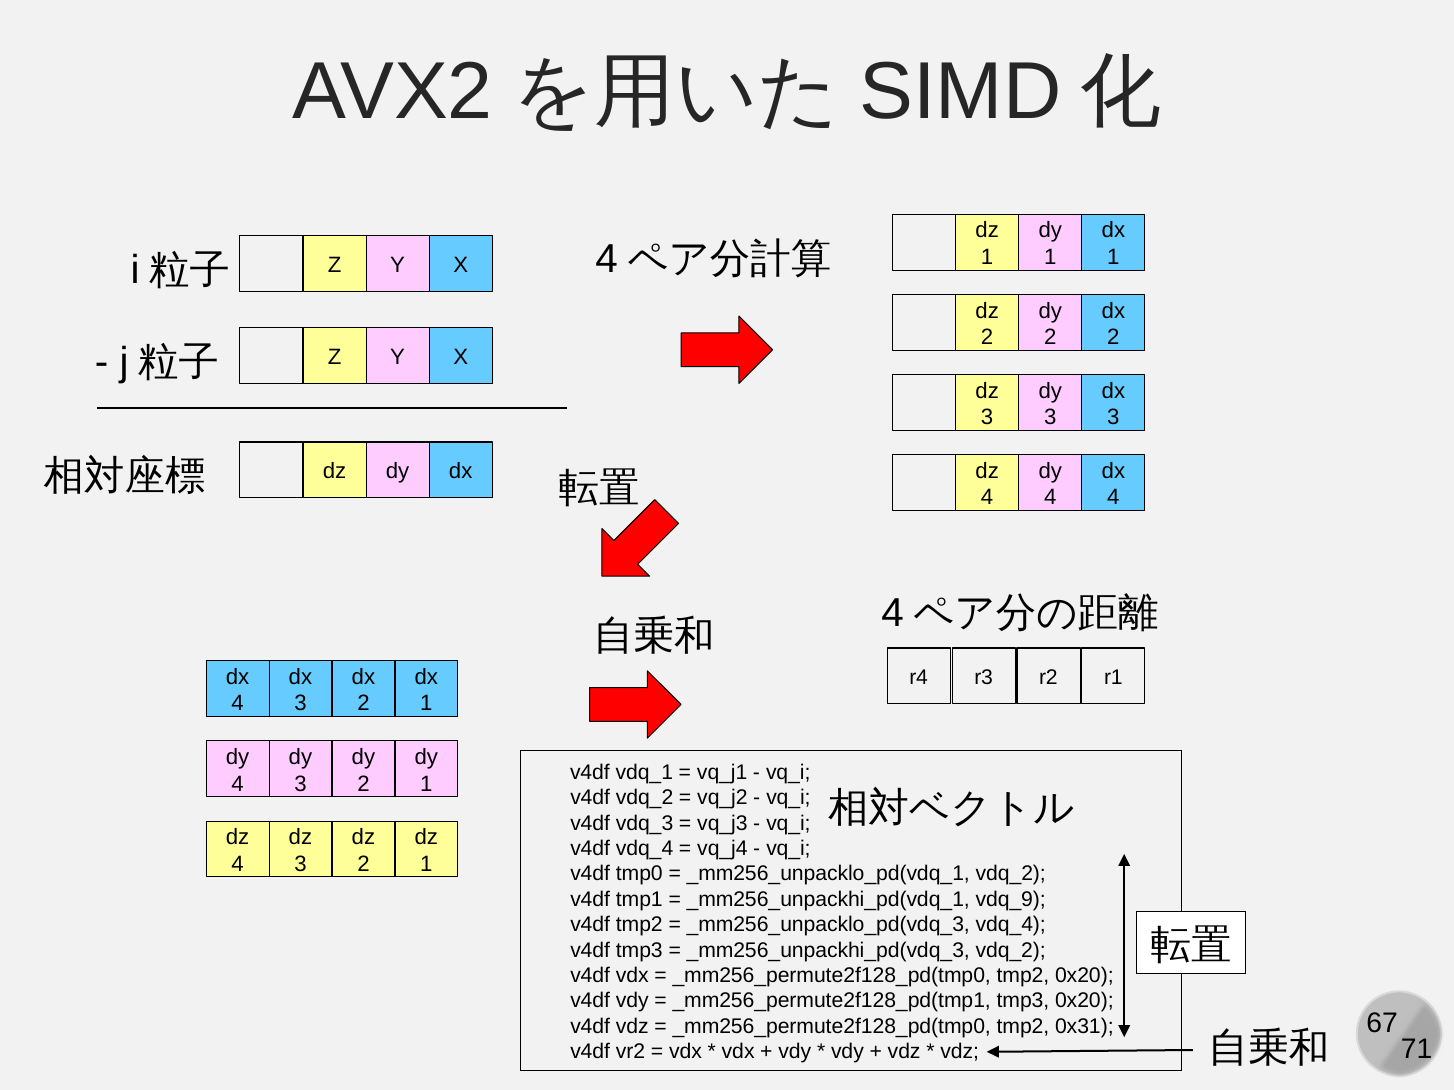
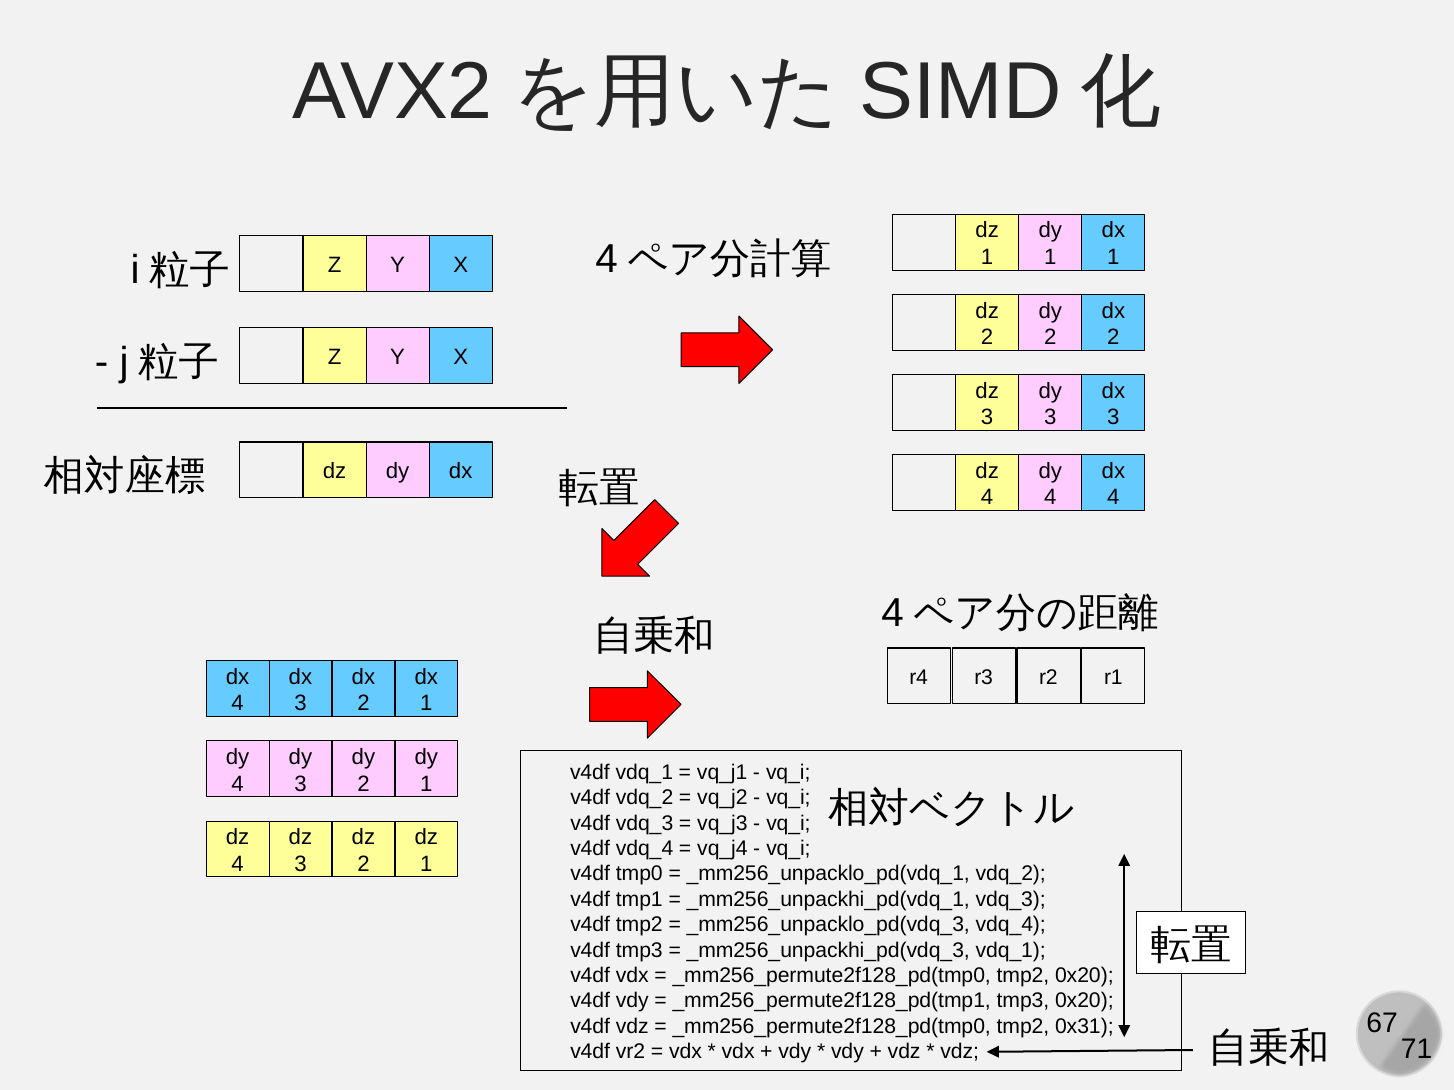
_mm256_unpackhi_pd(vdq_1 vdq_9: vdq_9 -> vdq_3 (1011, 900)
_mm256_unpackhi_pd(vdq_3 vdq_2: vdq_2 -> vdq_1 (1011, 951)
